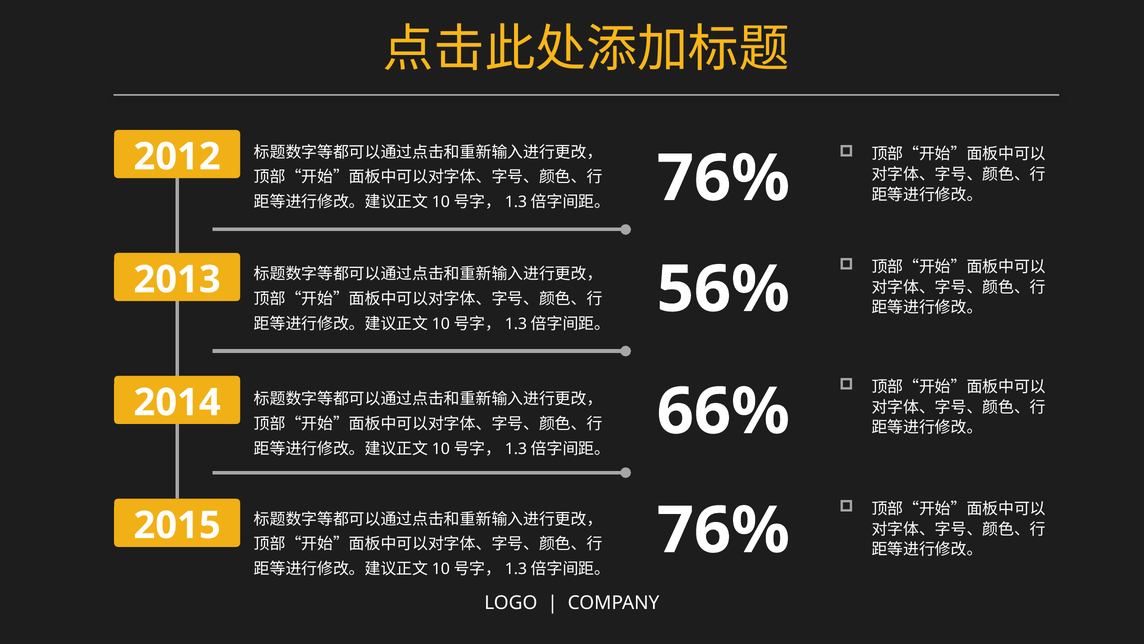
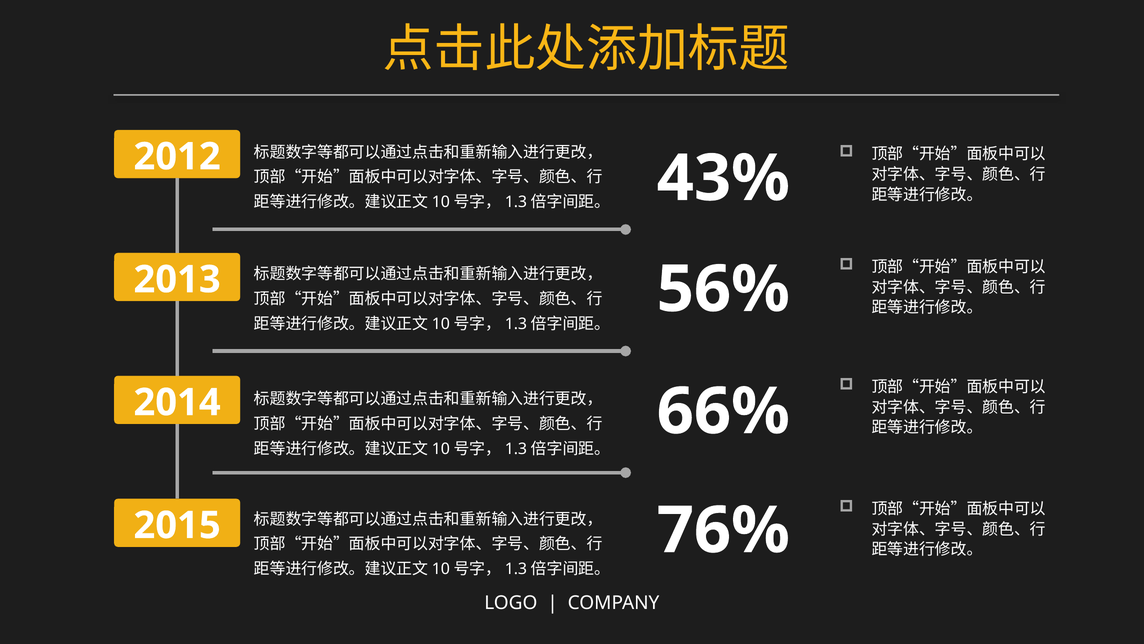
76%: 76% -> 43% (723, 178)
